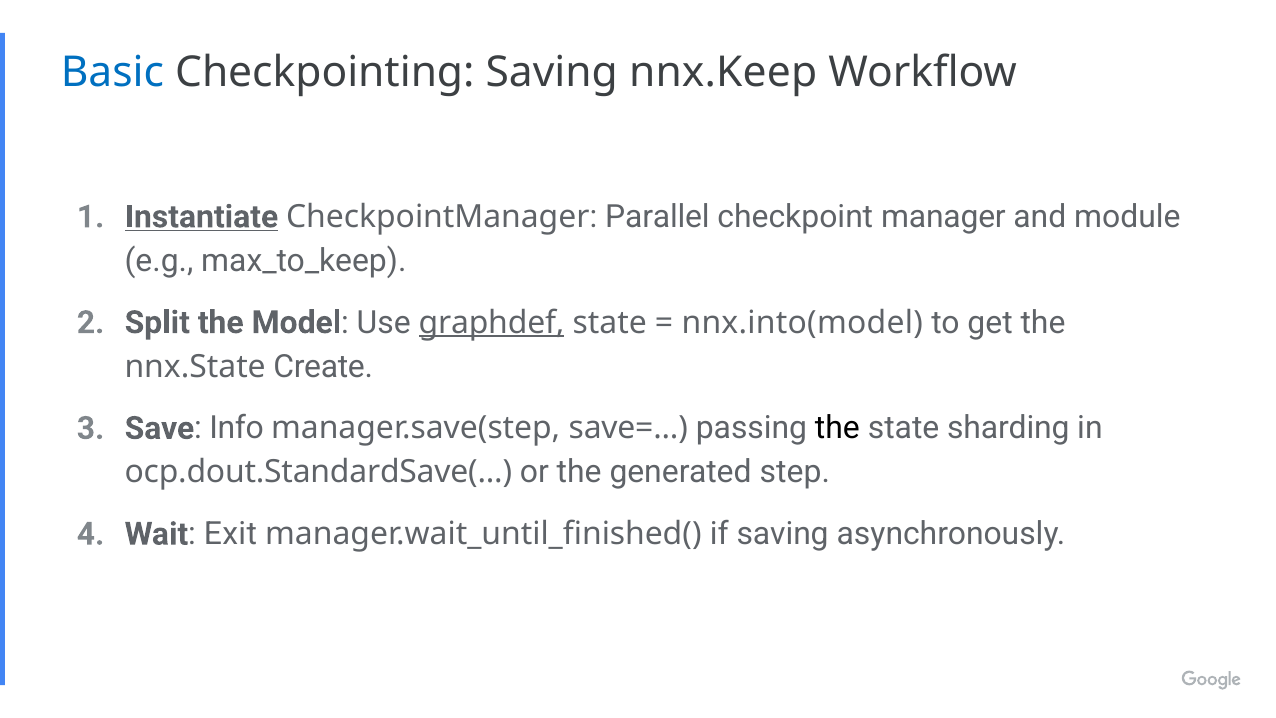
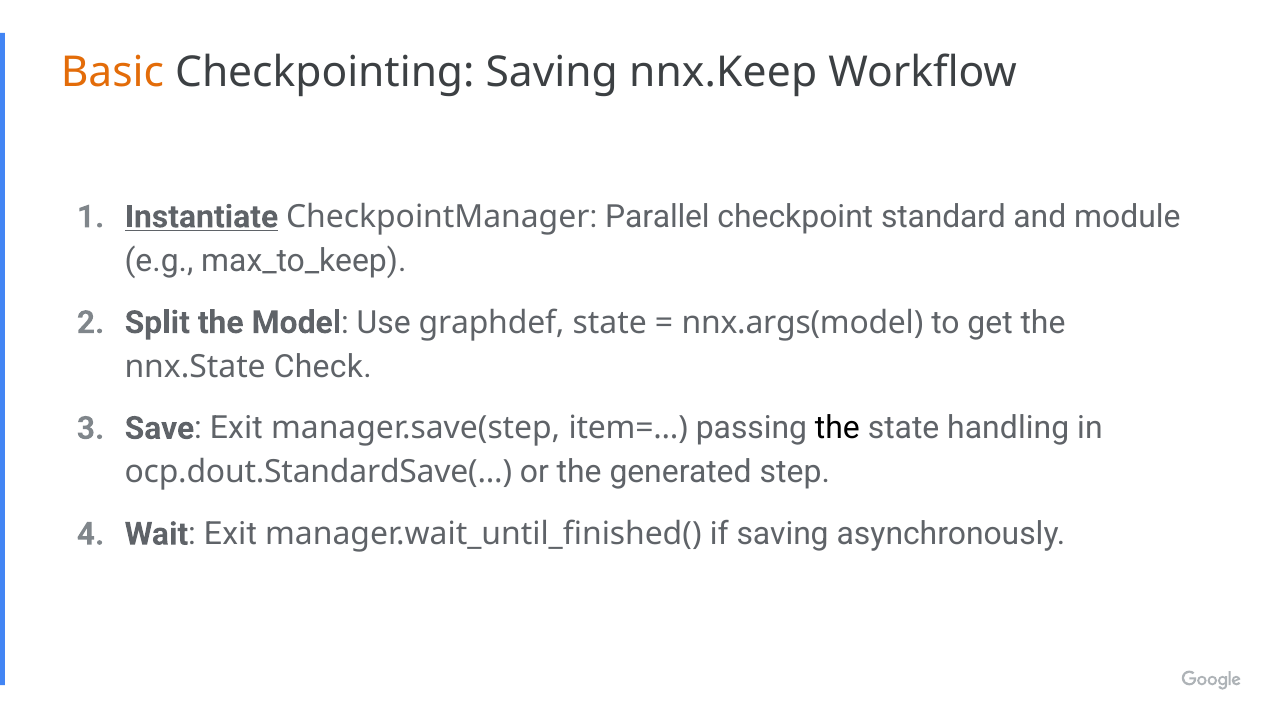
Basic colour: blue -> orange (112, 72)
manager: manager -> standard (943, 217)
graphdef underline: present -> none (492, 322)
nnx.into(model: nnx.into(model -> nnx.args(model (802, 322)
Create: Create -> Check (323, 366)
Save Info: Info -> Exit (236, 428)
save=: save= -> item= (628, 428)
sharding: sharding -> handling (1008, 428)
